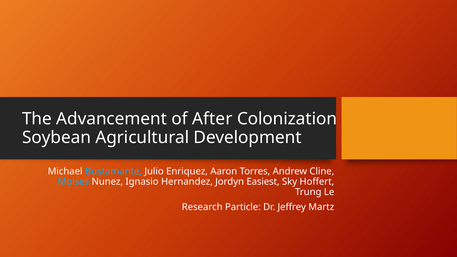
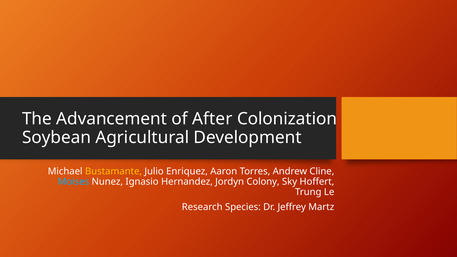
Bustamante colour: light blue -> yellow (114, 172)
Easiest: Easiest -> Colony (263, 182)
Particle: Particle -> Species (243, 207)
